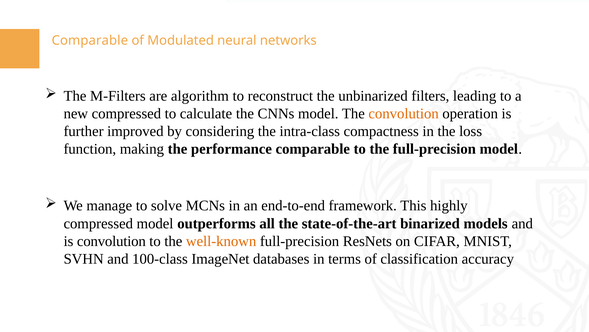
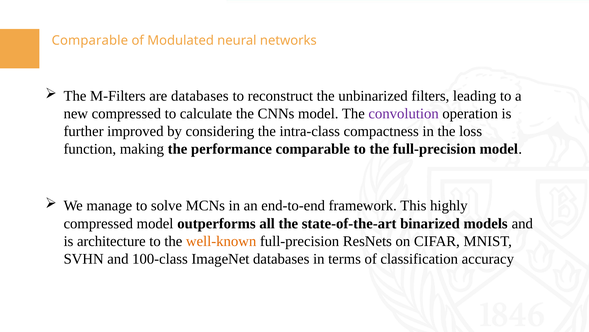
are algorithm: algorithm -> databases (200, 96)
convolution colour: orange -> purple (404, 113)
is convolution: convolution -> architecture (111, 241)
